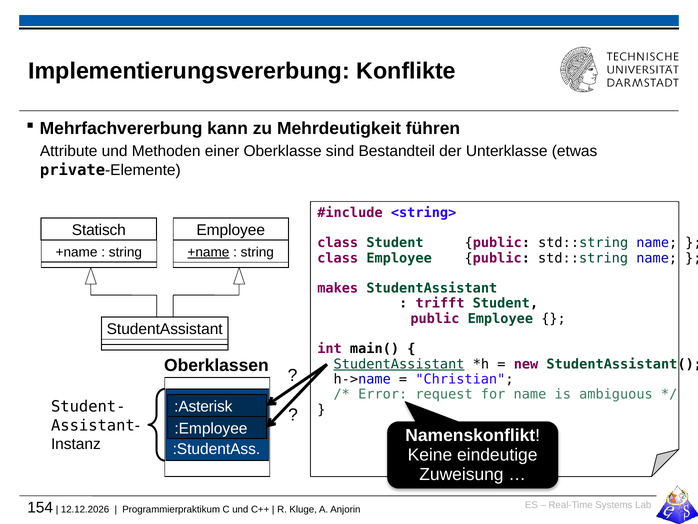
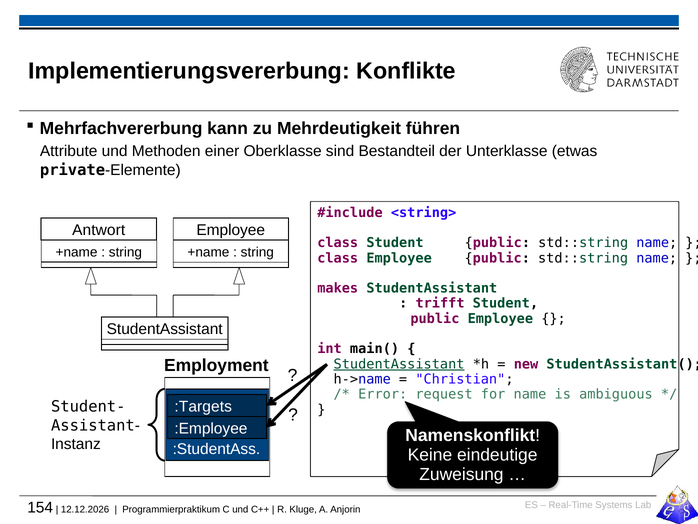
Statisch: Statisch -> Antwort (99, 230)
+name underline: present -> none (208, 252)
Oberklassen: Oberklassen -> Employment (216, 365)
:Asterisk: :Asterisk -> :Targets (203, 406)
